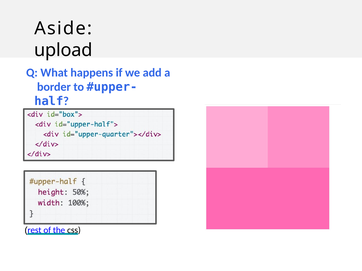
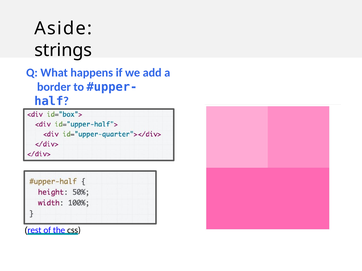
upload: upload -> strings (63, 50)
